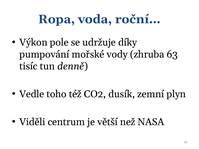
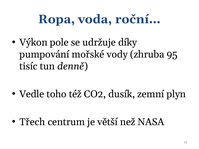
63: 63 -> 95 (172, 54)
Viděli: Viděli -> Třech (32, 122)
